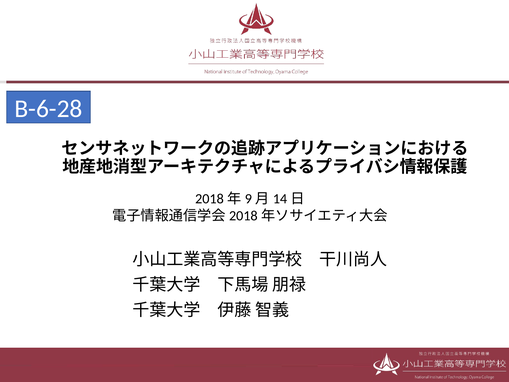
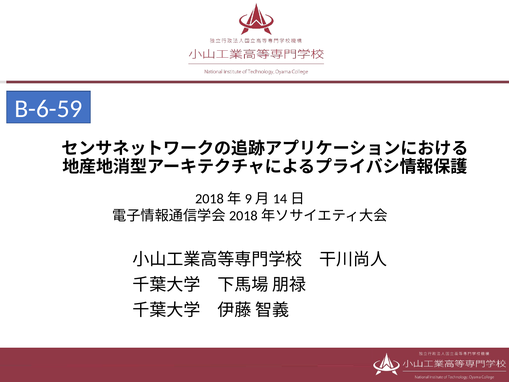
B-6-28: B-6-28 -> B-6-59 (48, 109)
